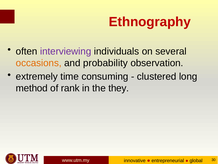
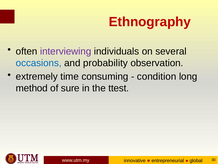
occasions colour: orange -> blue (39, 63)
clustered: clustered -> condition (157, 76)
rank: rank -> sure (70, 88)
they: they -> ttest (119, 88)
